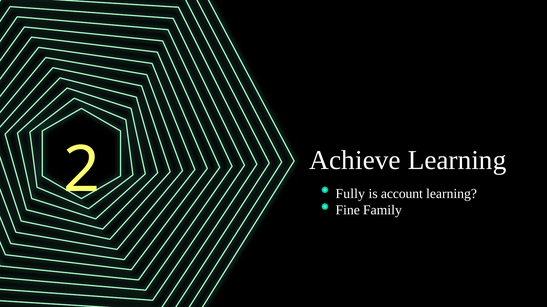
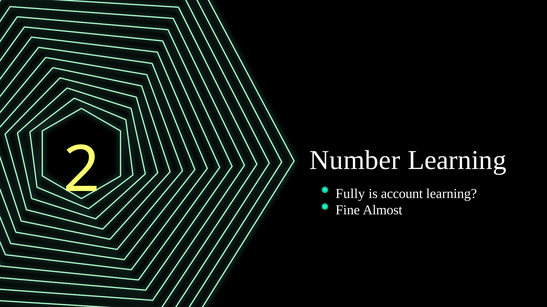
Achieve: Achieve -> Number (355, 160)
Family: Family -> Almost (383, 211)
